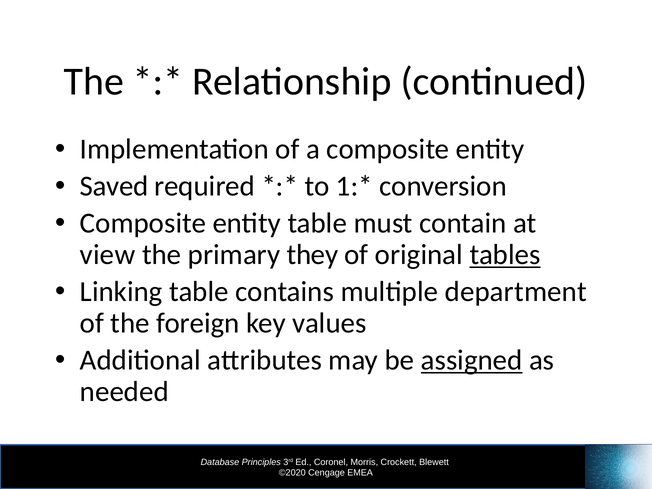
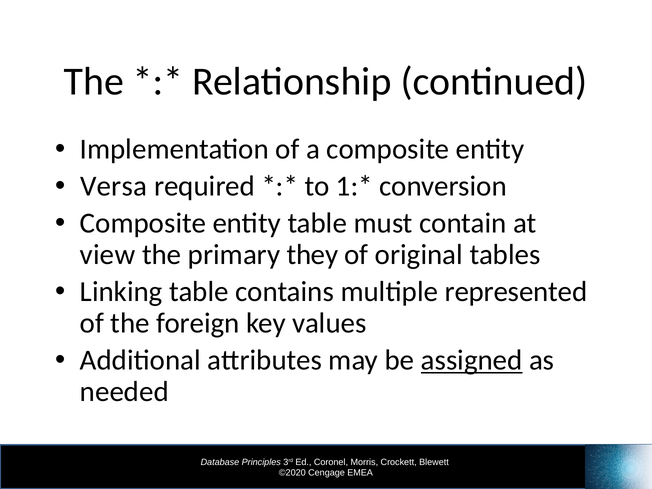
Saved: Saved -> Versa (114, 186)
tables underline: present -> none (505, 255)
department: department -> represented (516, 292)
